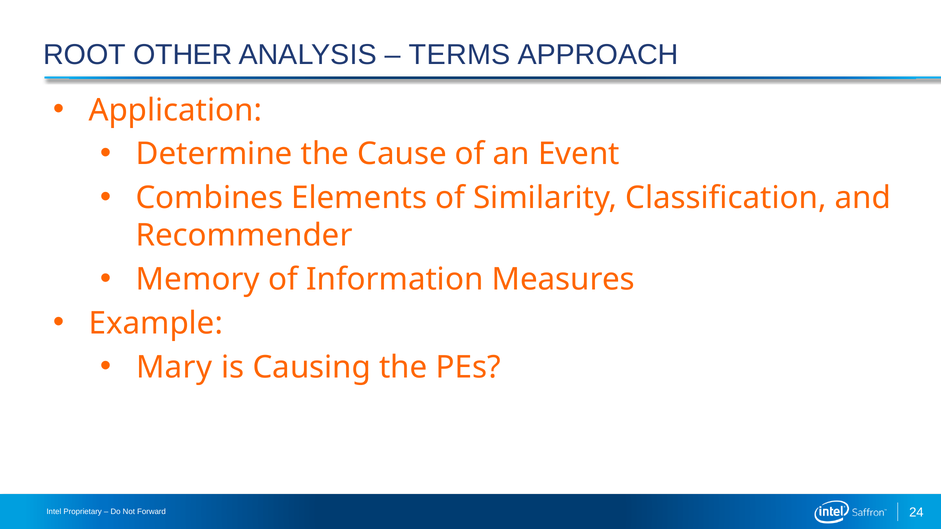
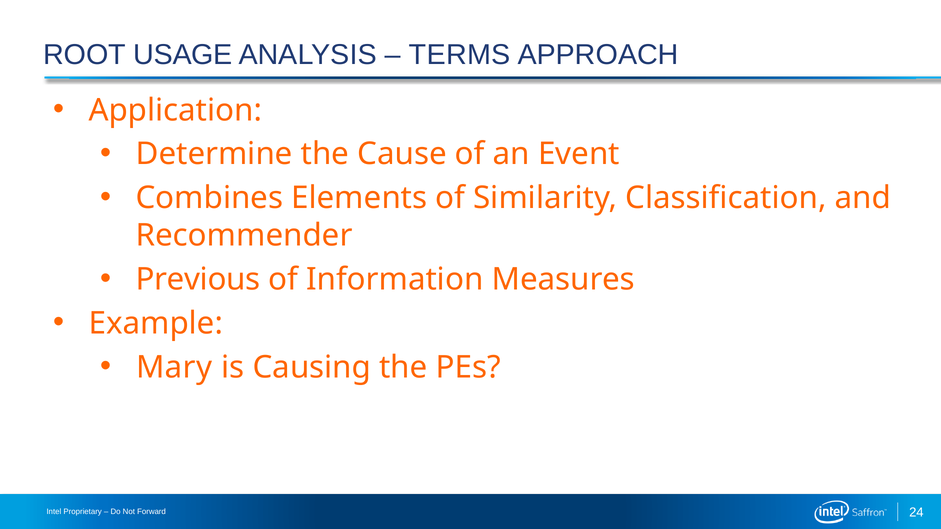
OTHER: OTHER -> USAGE (183, 55)
Memory: Memory -> Previous (198, 280)
